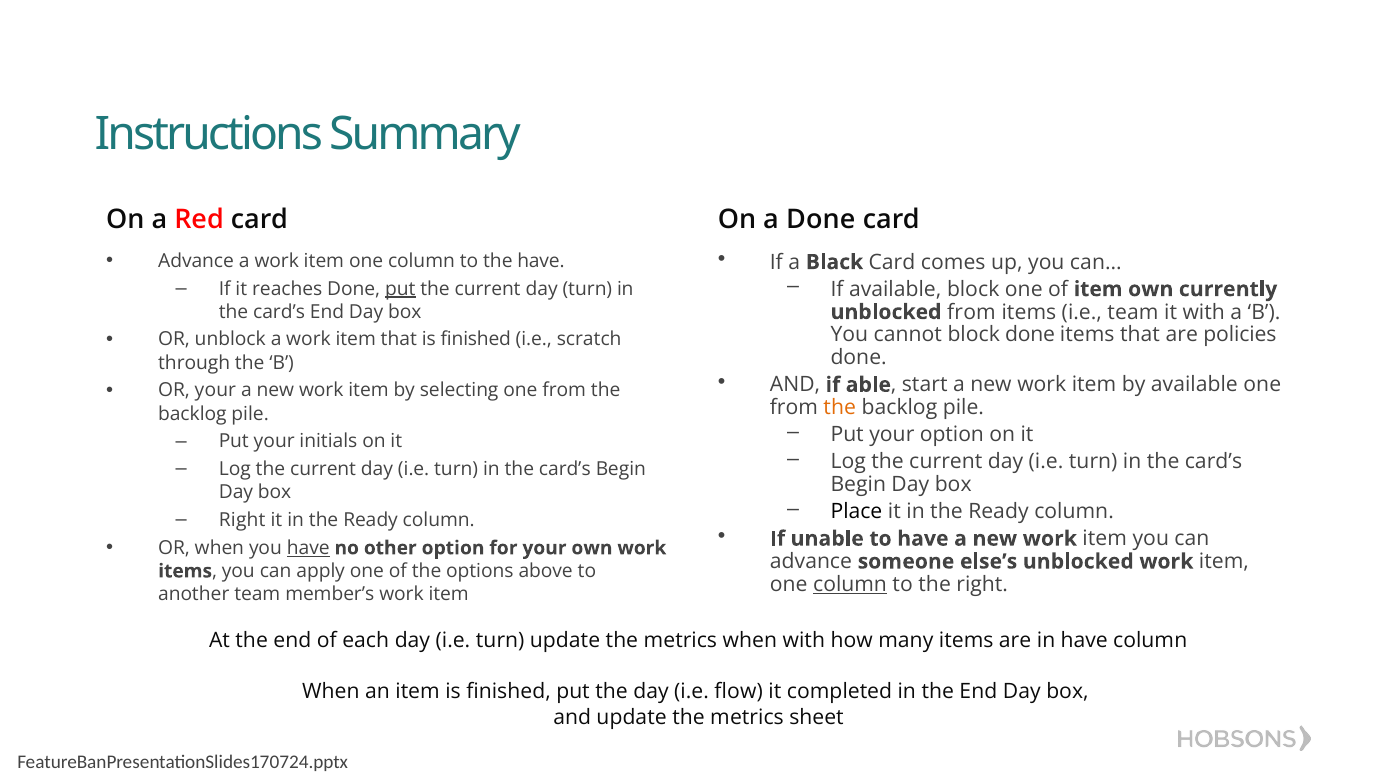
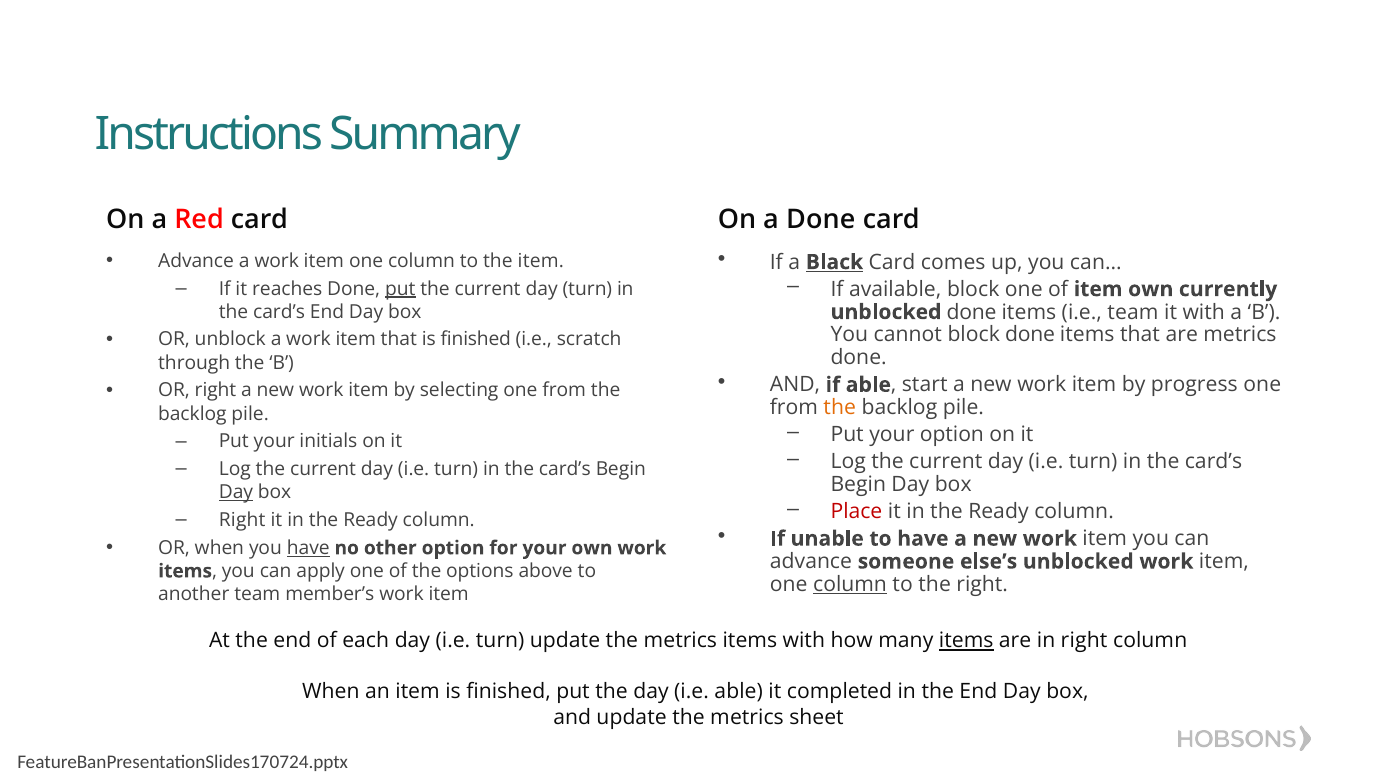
Black underline: none -> present (834, 262)
the have: have -> item (541, 261)
unblocked from: from -> done (972, 312)
are policies: policies -> metrics (1240, 335)
by available: available -> progress (1194, 385)
OR your: your -> right (216, 390)
Day underline: none -> present (236, 492)
Place colour: black -> red (856, 511)
metrics when: when -> items (750, 641)
items underline: none -> present (966, 641)
in have: have -> right (1084, 641)
i.e flow: flow -> able (739, 691)
